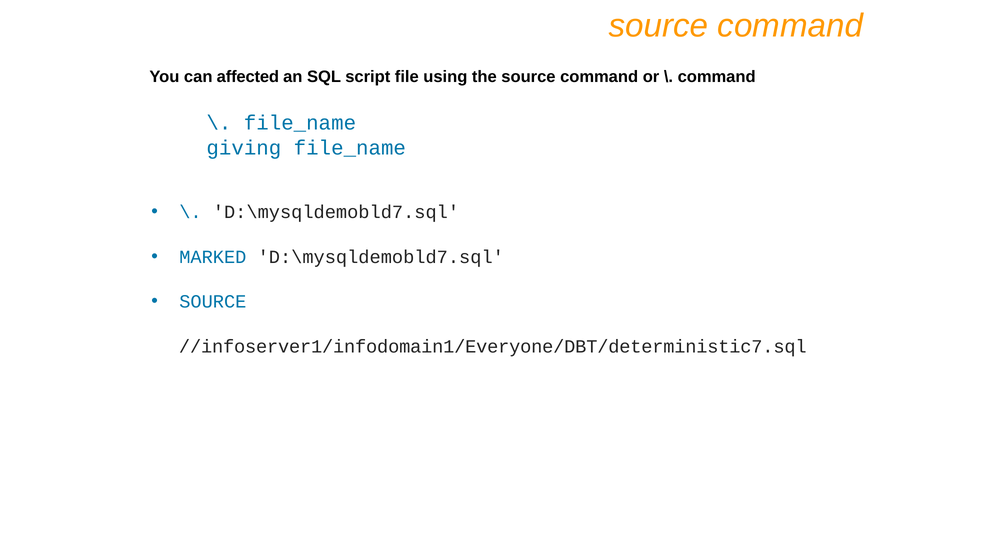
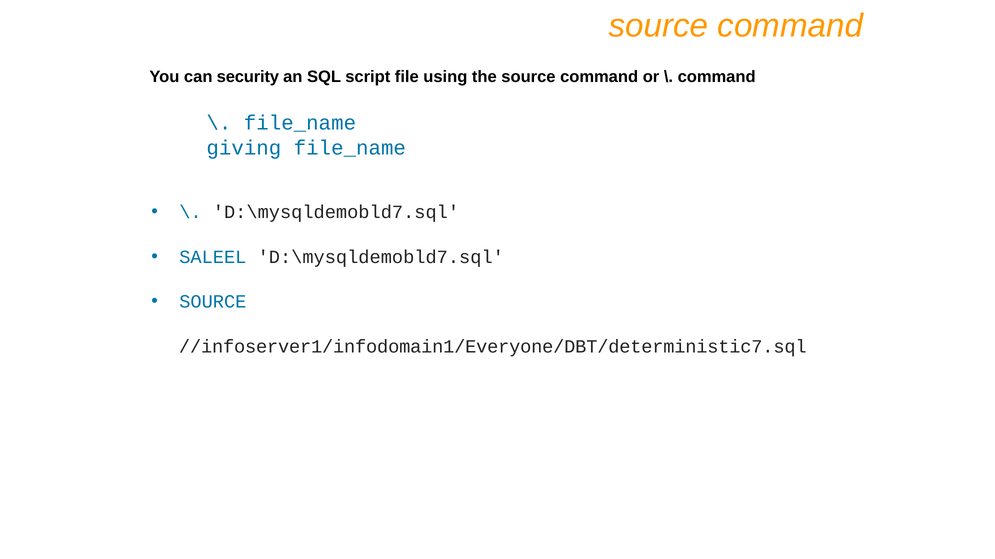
affected: affected -> security (248, 77)
MARKED: MARKED -> SALEEL (213, 257)
